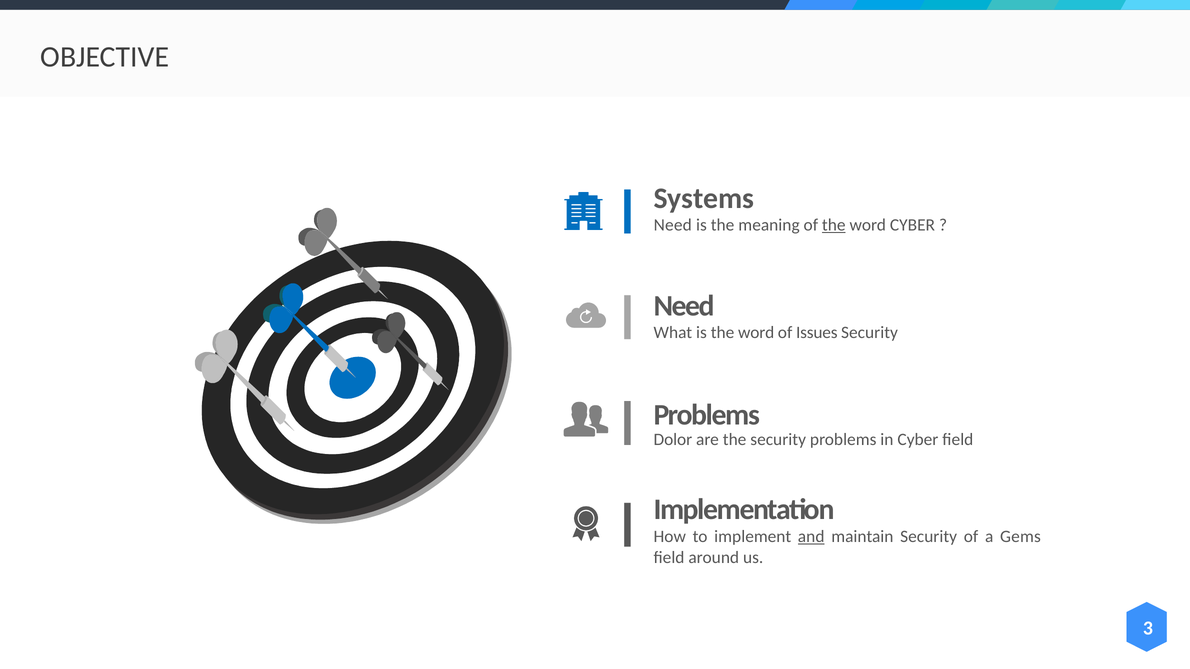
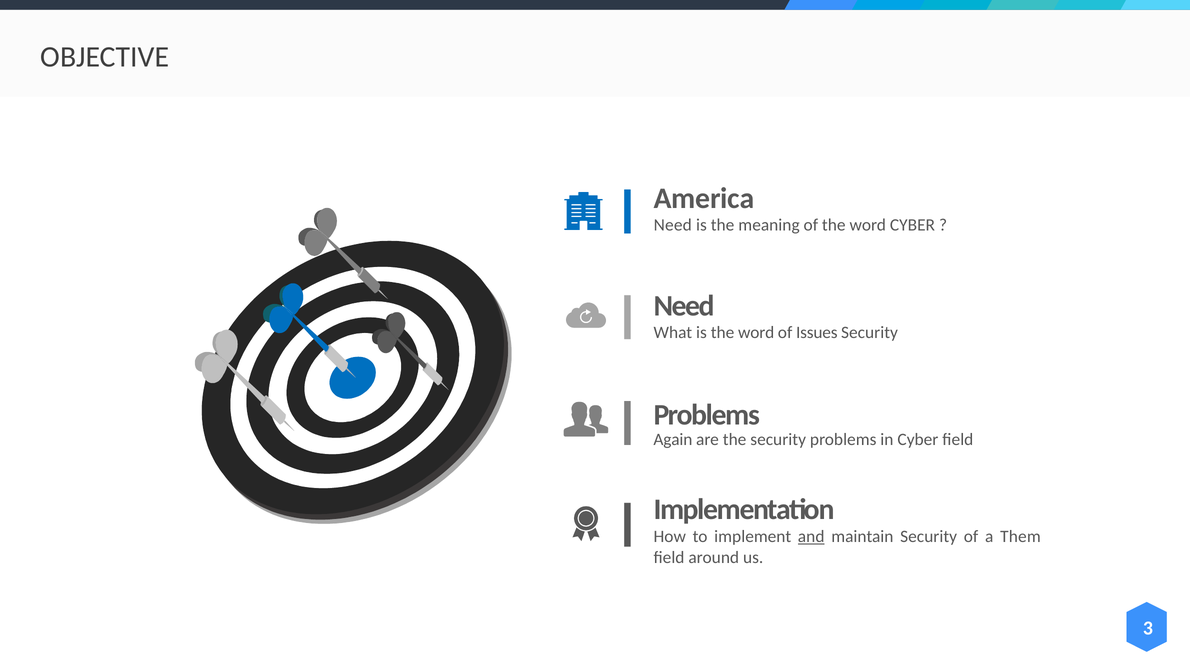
Systems: Systems -> America (704, 199)
the underline: present -> none (834, 225)
Dolor: Dolor -> Again (673, 440)
Gems: Gems -> Them (1020, 537)
